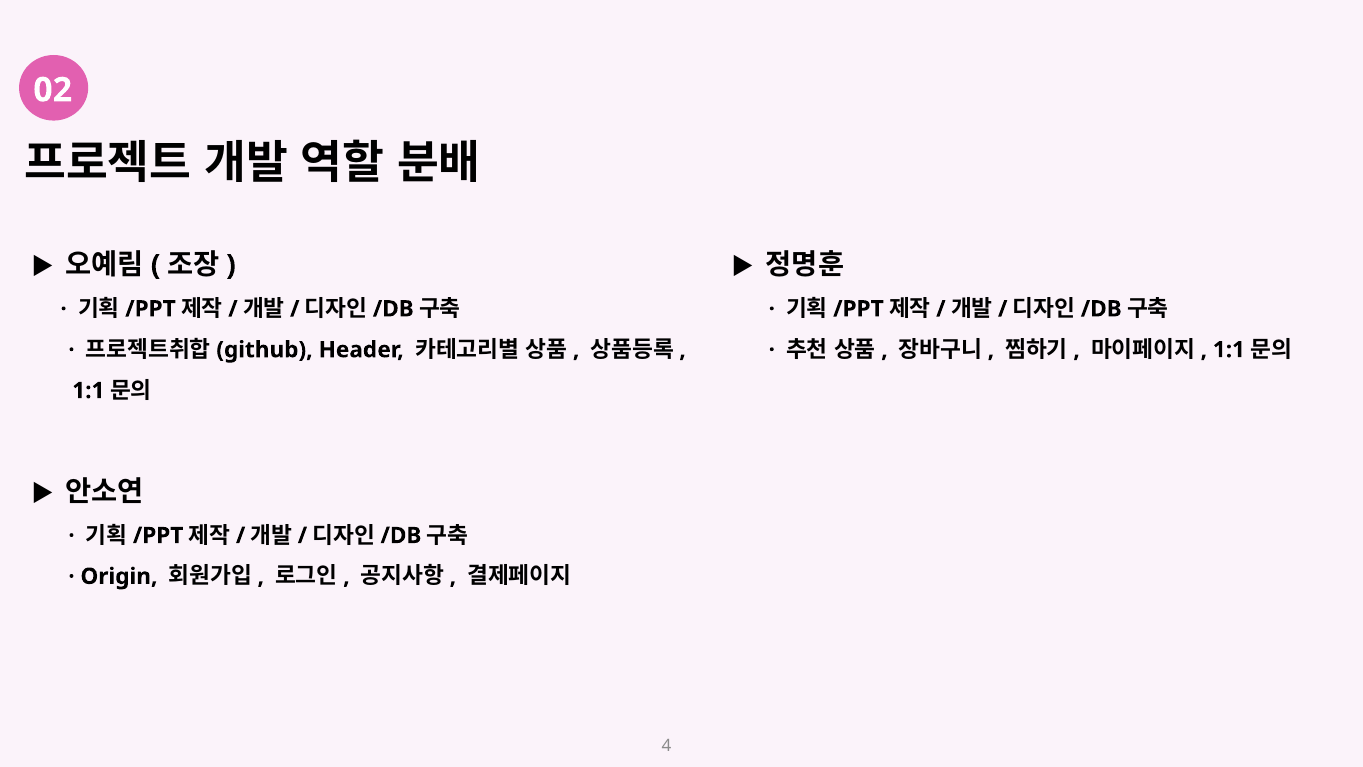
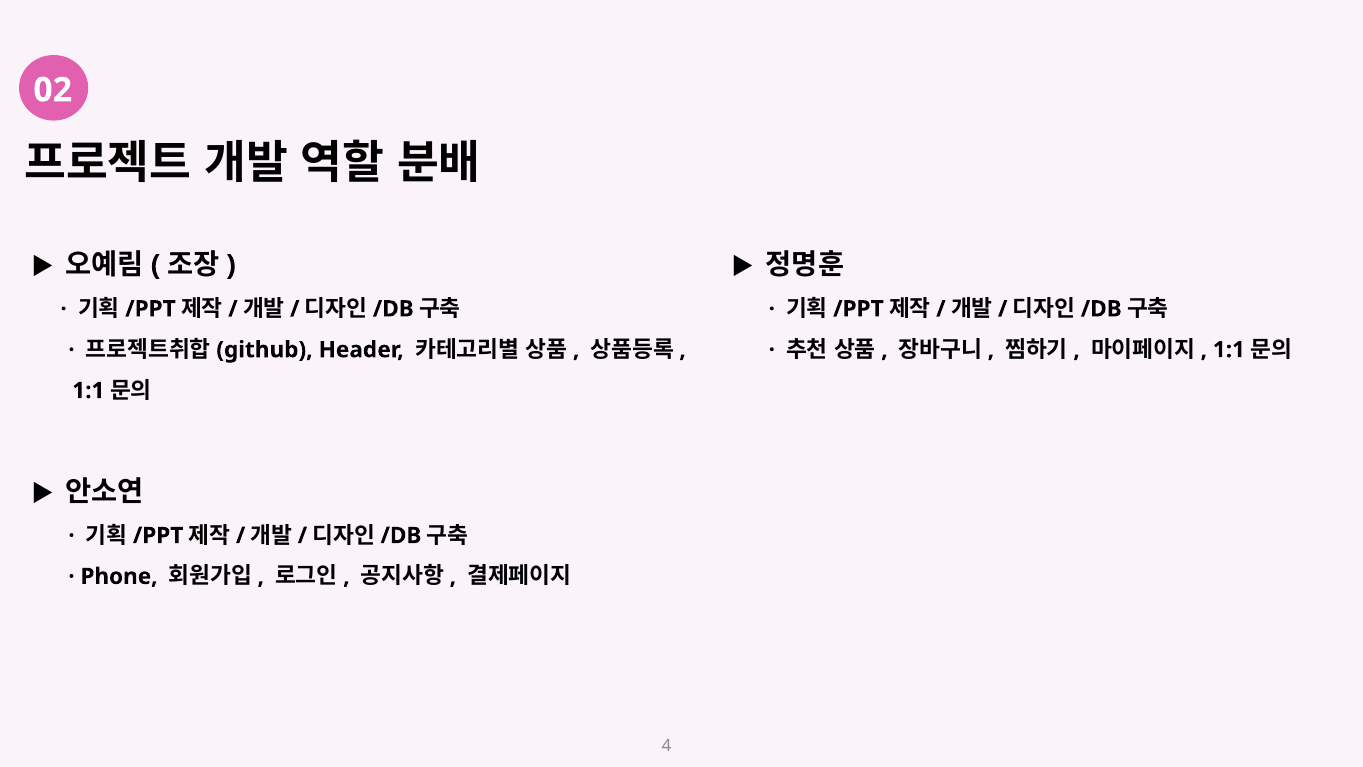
Origin: Origin -> Phone (119, 576)
